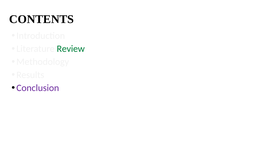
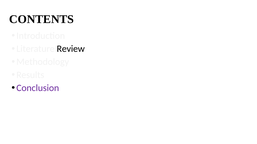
Review colour: green -> black (71, 49)
